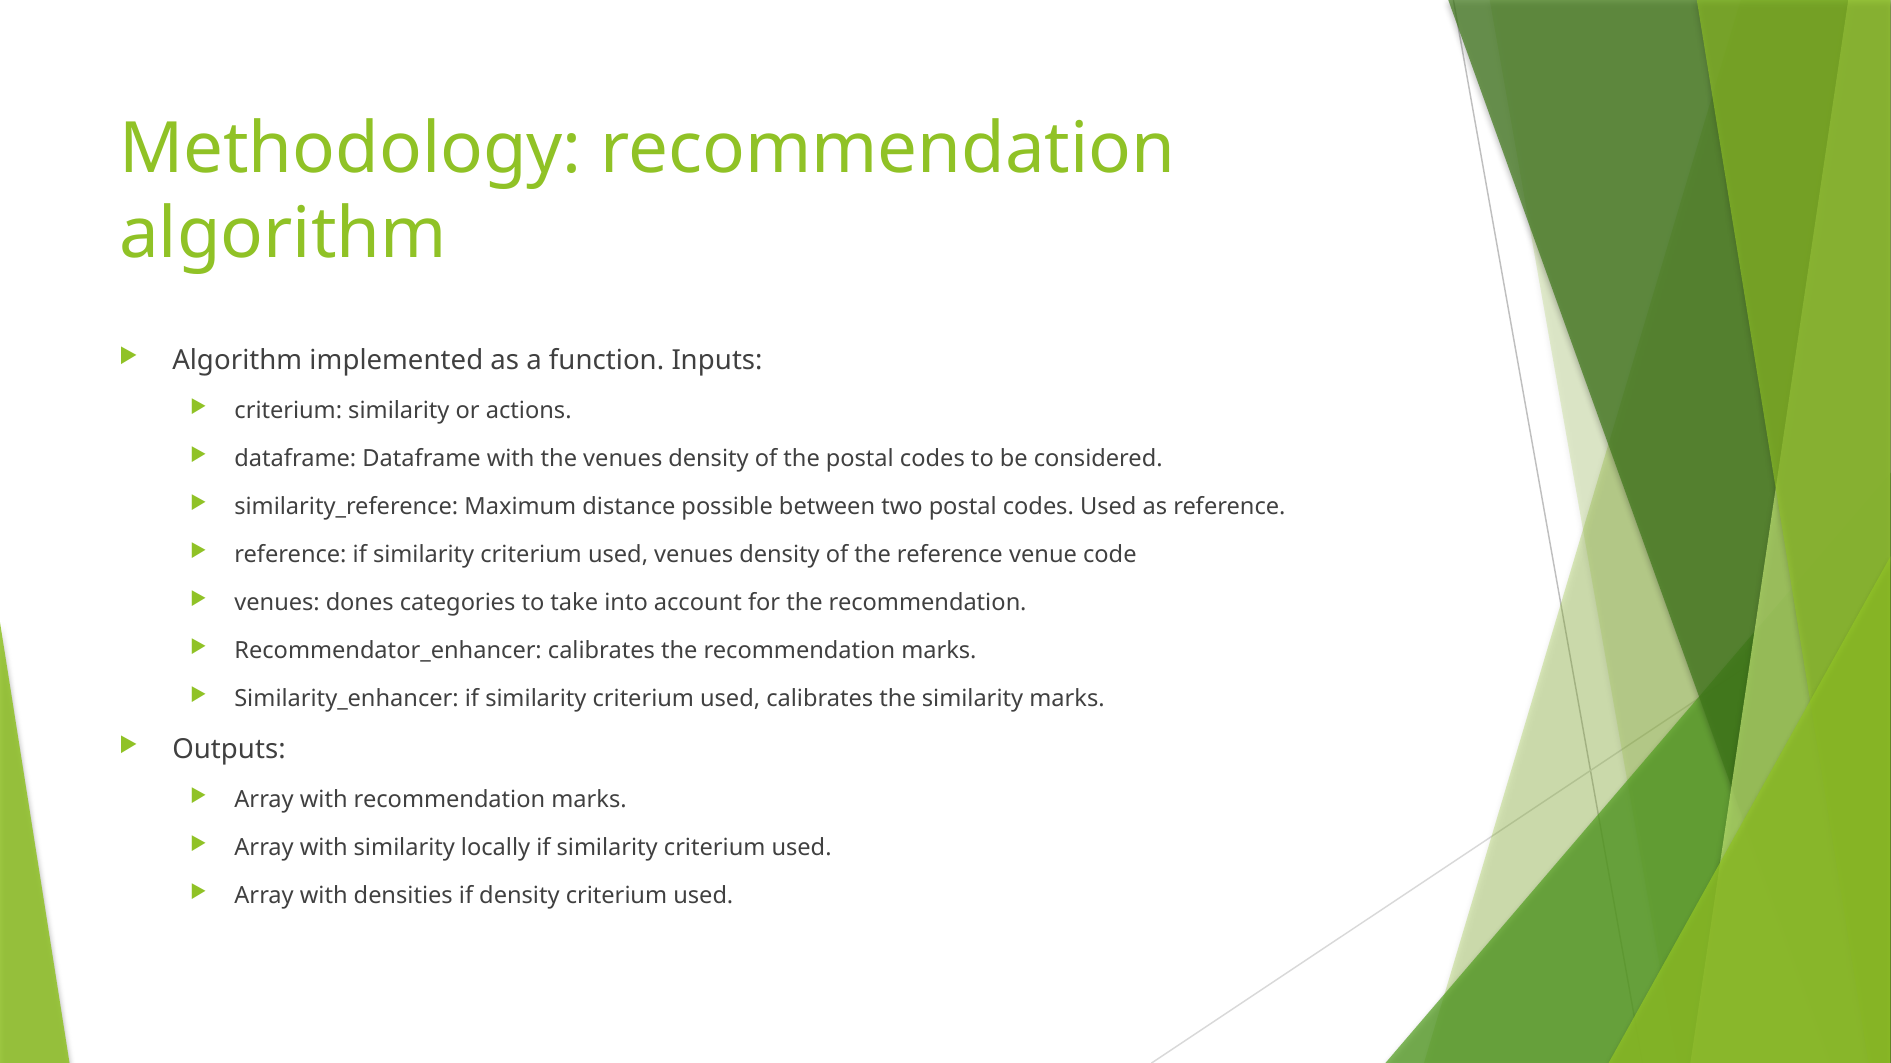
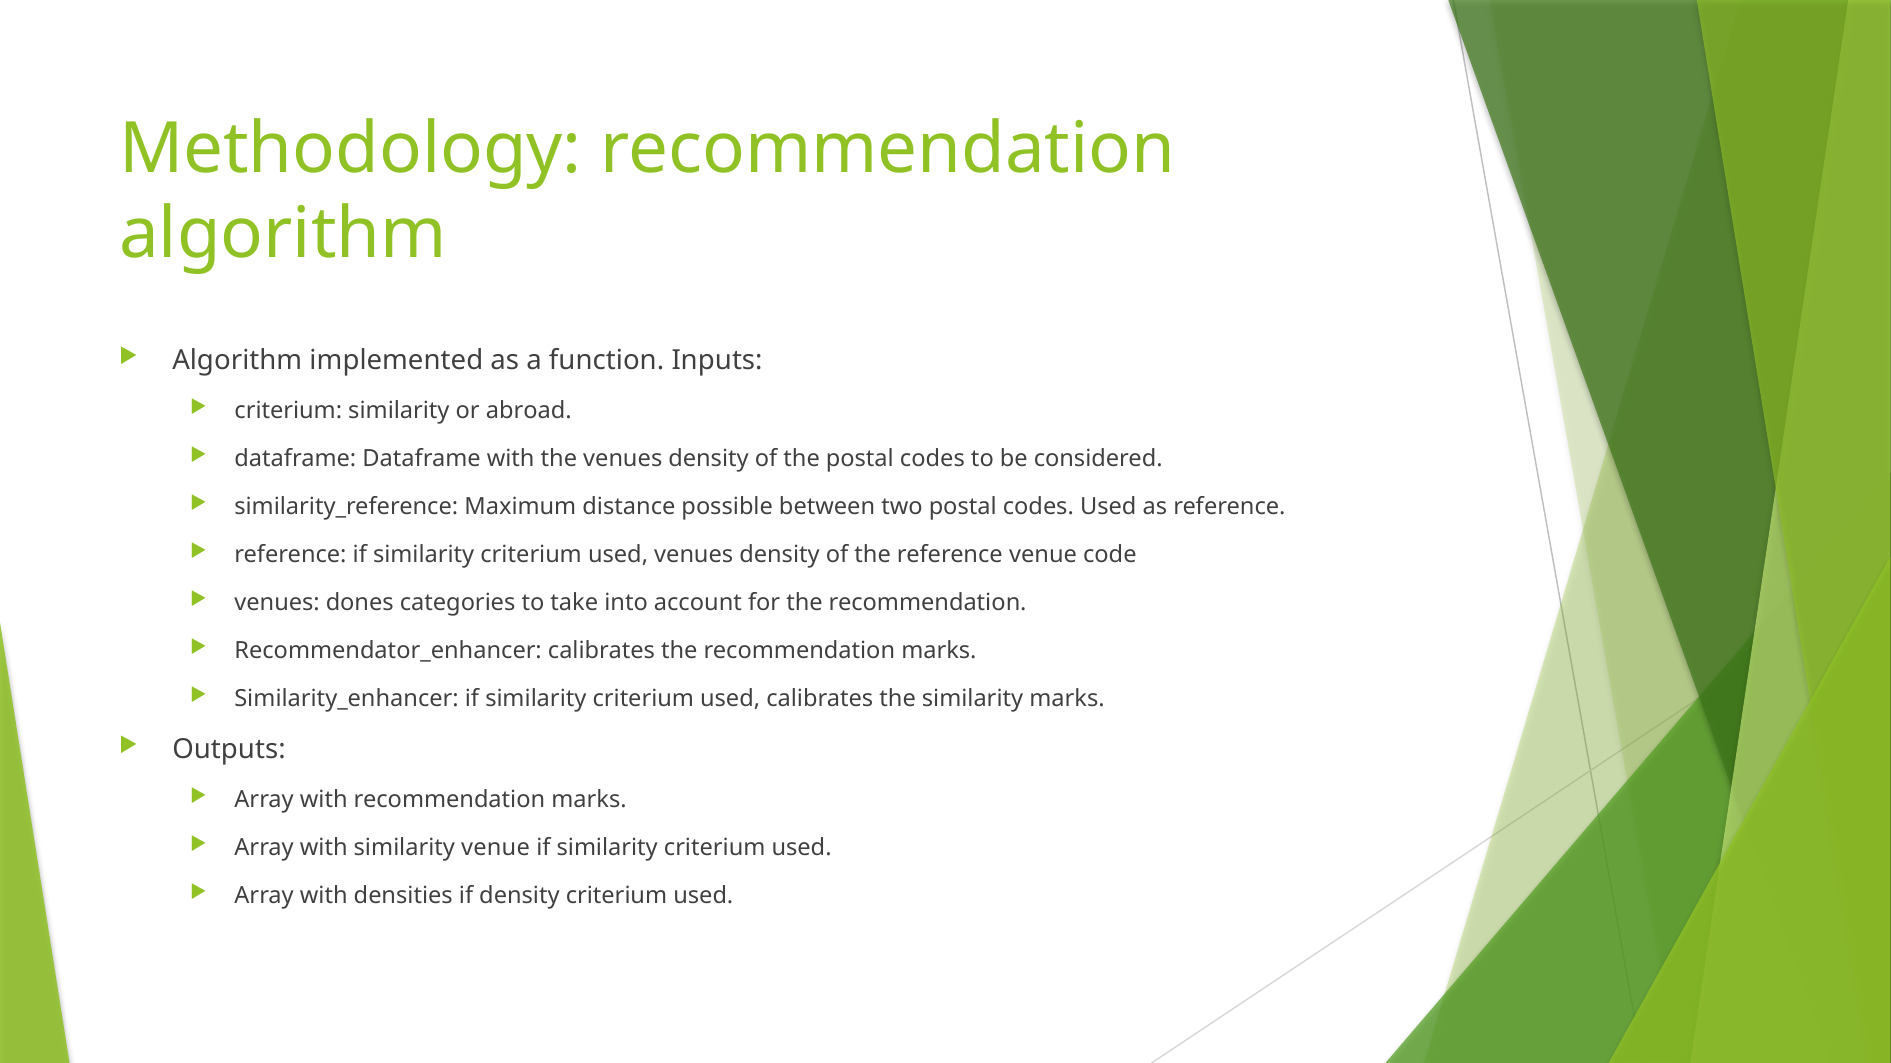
actions: actions -> abroad (529, 411)
similarity locally: locally -> venue (495, 848)
